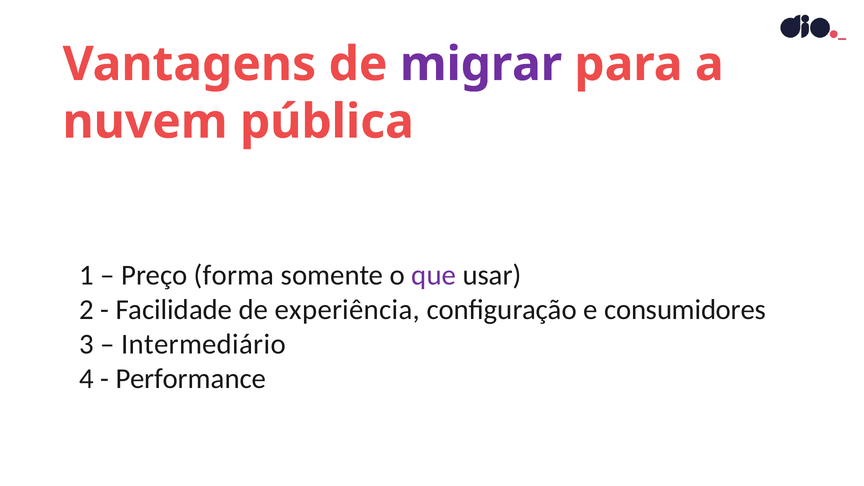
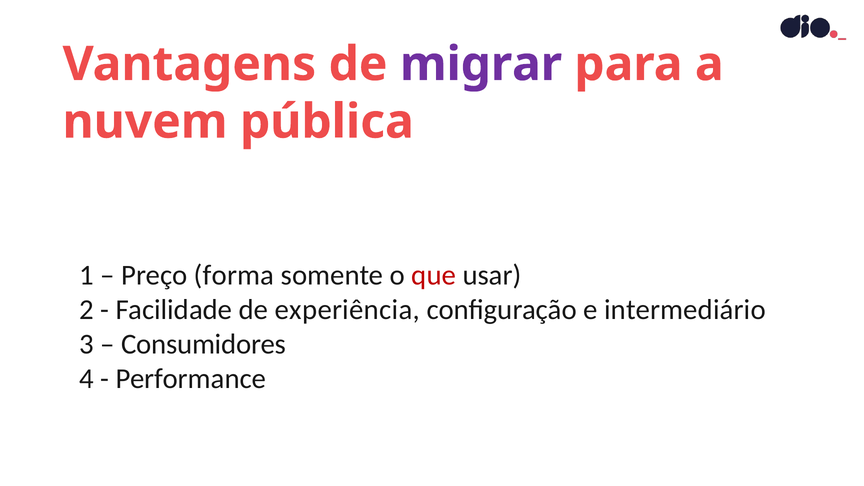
que colour: purple -> red (434, 275)
consumidores: consumidores -> intermediário (685, 310)
Intermediário: Intermediário -> Consumidores (204, 344)
